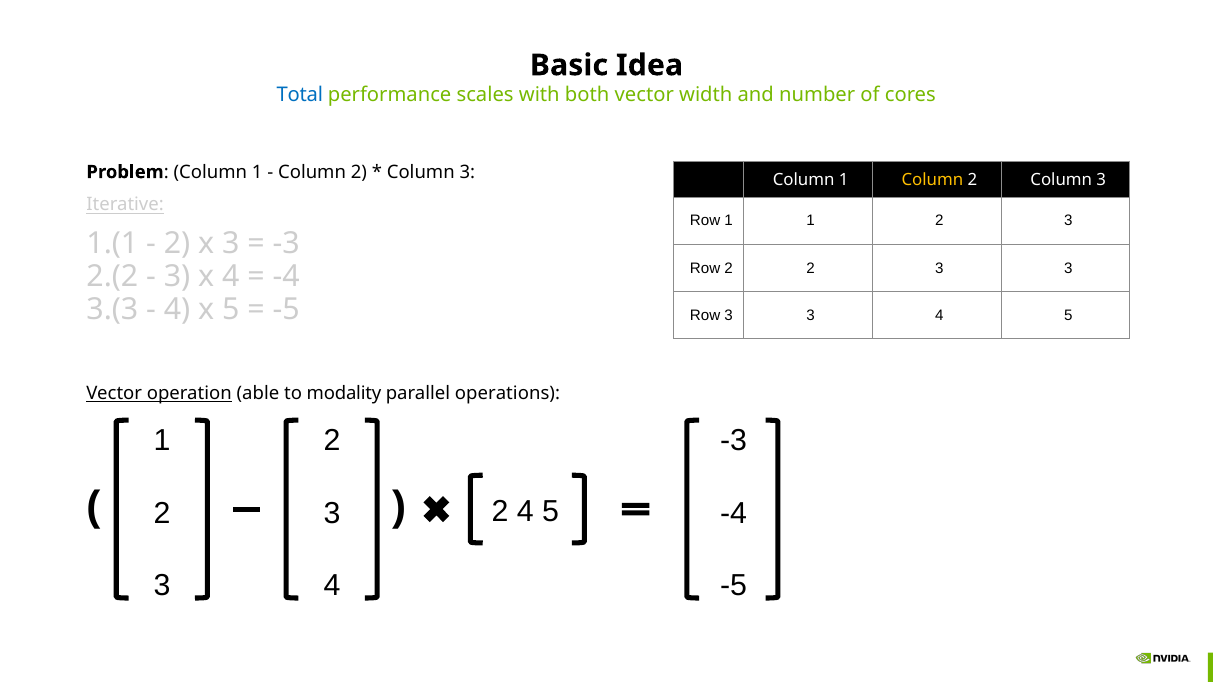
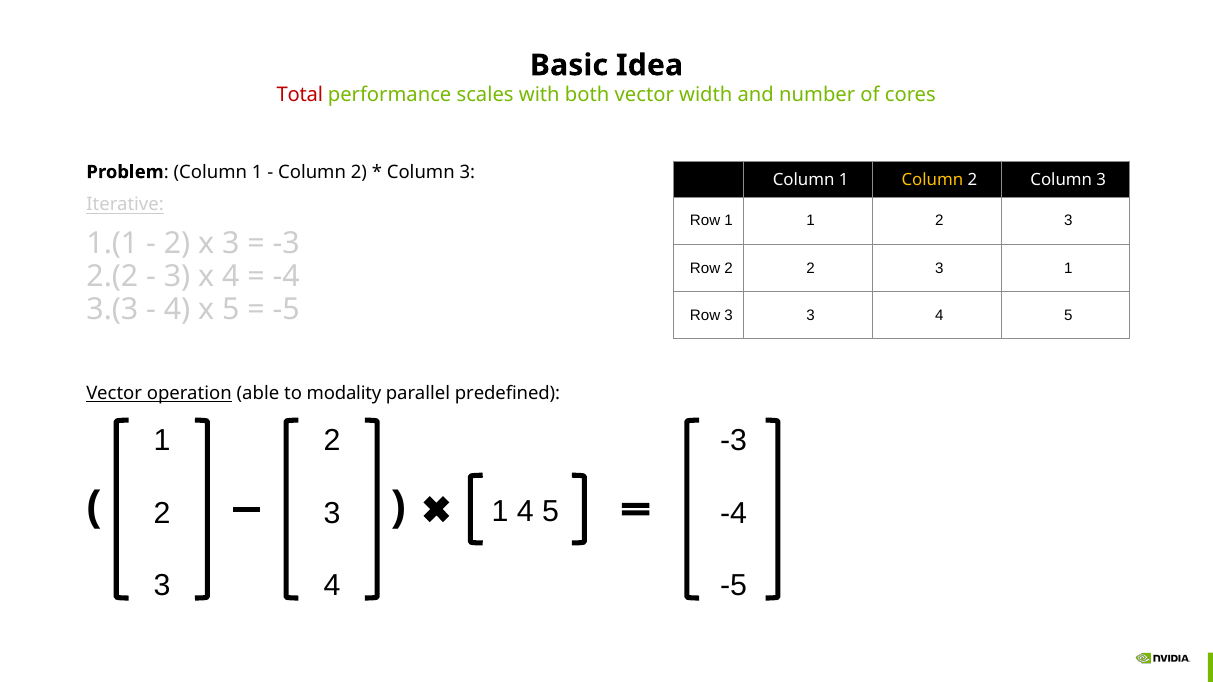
Total colour: blue -> red (300, 95)
2 3 3: 3 -> 1 (1068, 268)
operations: operations -> predefined (508, 394)
2: 2 -> 1 (500, 511)
